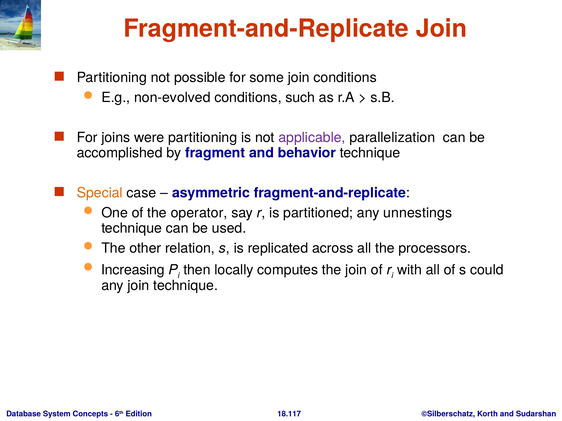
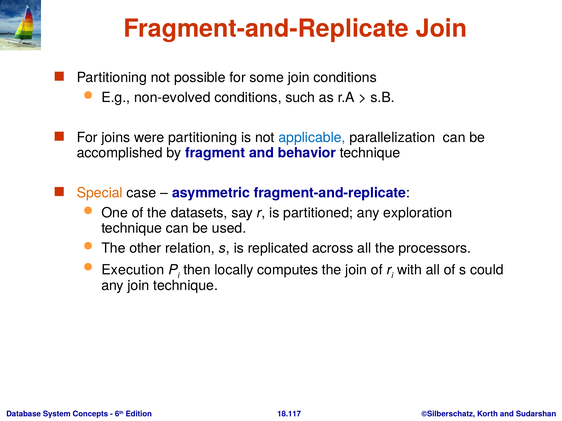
applicable colour: purple -> blue (312, 138)
operator: operator -> datasets (199, 213)
unnestings: unnestings -> exploration (418, 213)
Increasing: Increasing -> Execution (133, 270)
